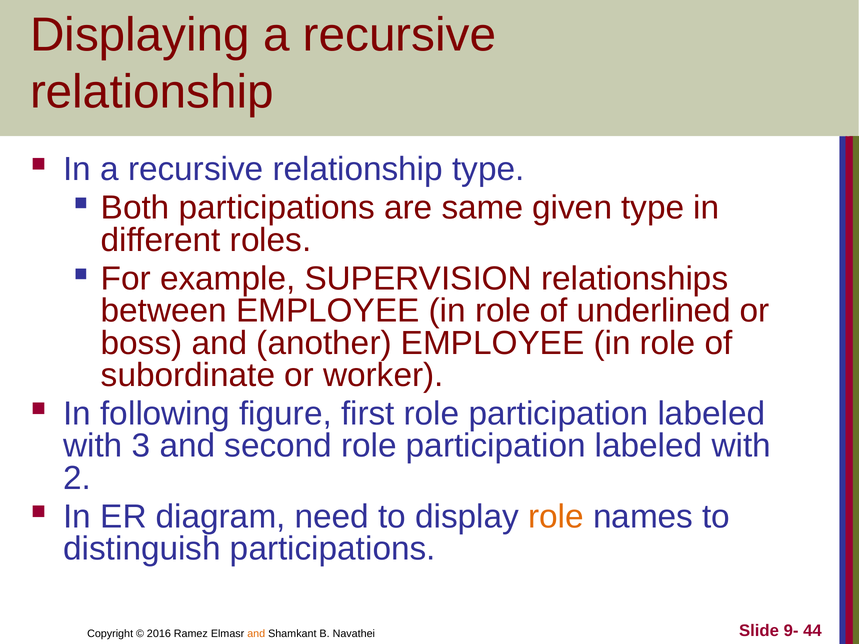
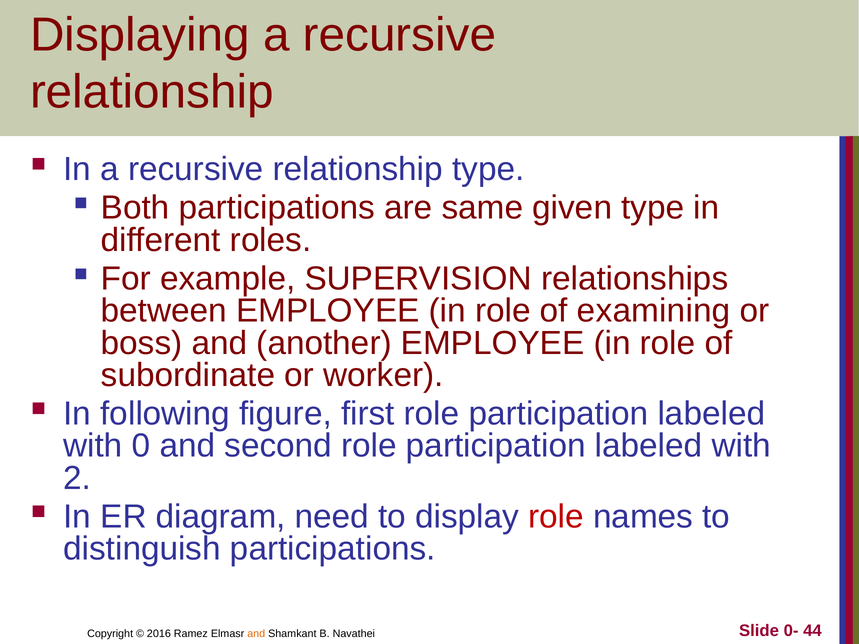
underlined: underlined -> examining (654, 311)
3: 3 -> 0 (141, 446)
role colour: orange -> red (556, 517)
9-: 9- -> 0- (791, 631)
